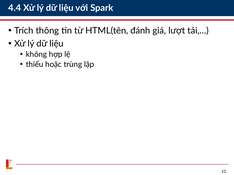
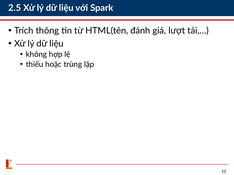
4.4: 4.4 -> 2.5 (15, 8)
